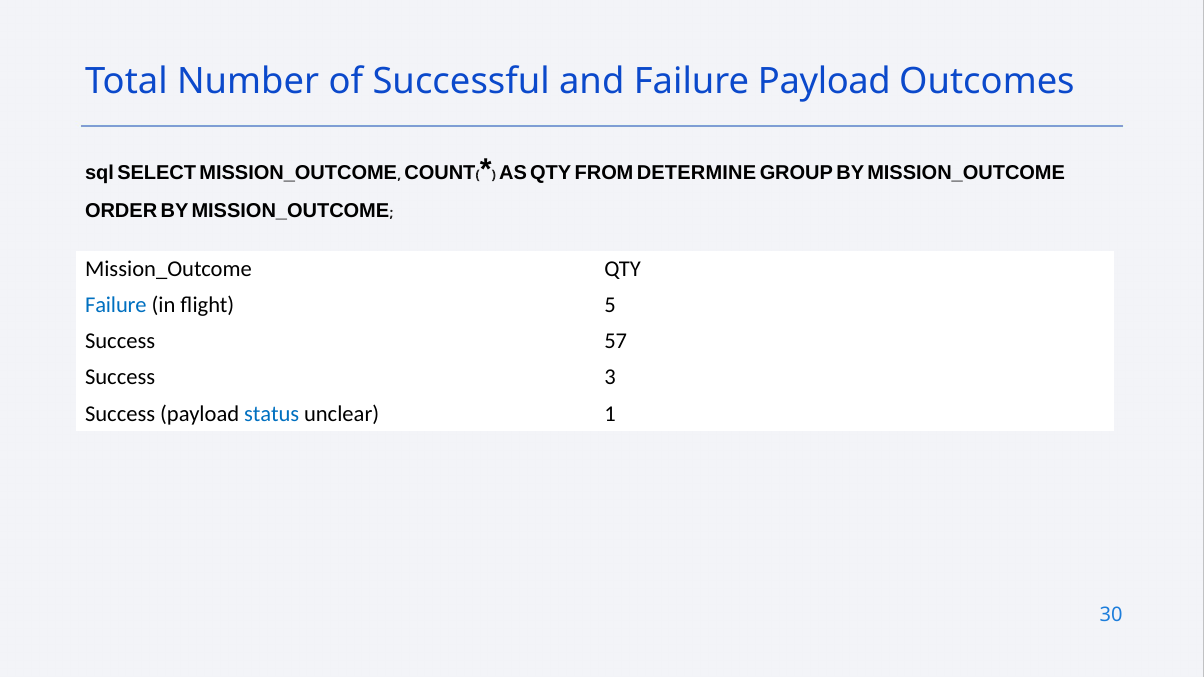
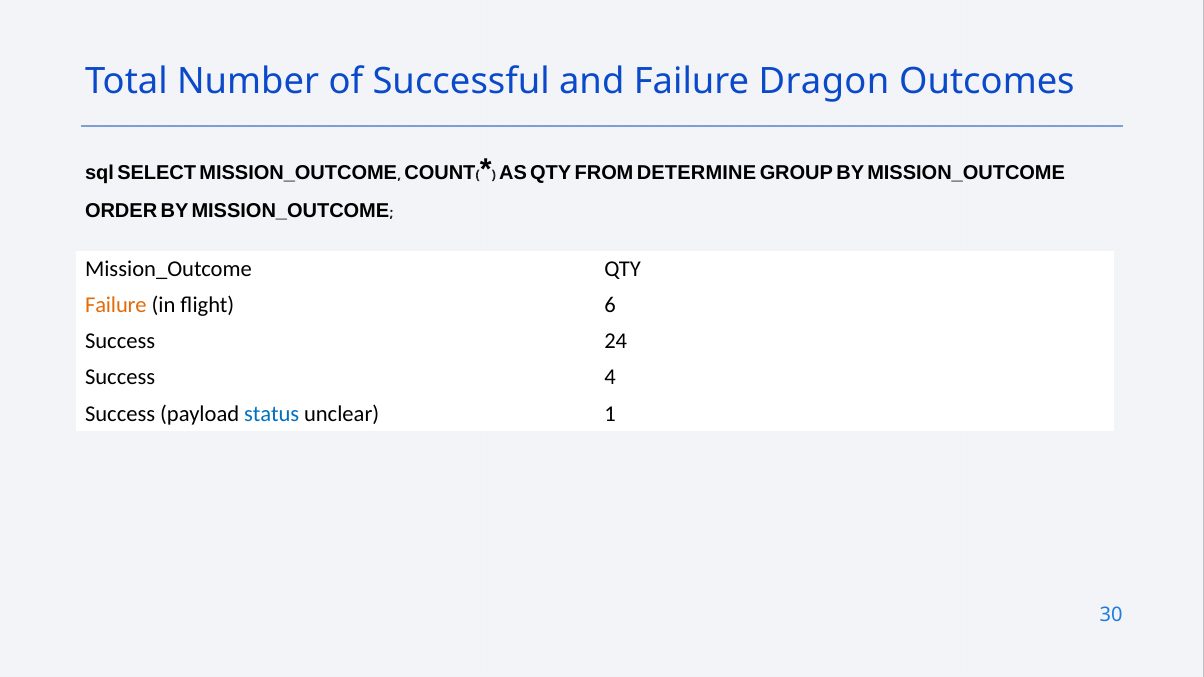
Failure Payload: Payload -> Dragon (824, 82)
Failure colour: blue -> orange (116, 305)
5: 5 -> 6 (610, 305)
57: 57 -> 24 (616, 341)
3: 3 -> 4 (610, 378)
